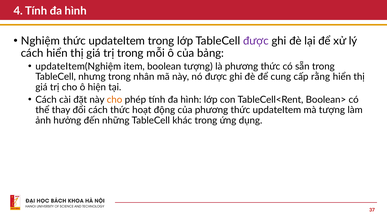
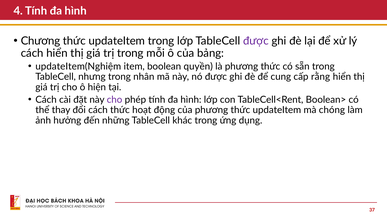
Nghiệm: Nghiệm -> Chương (41, 41)
boolean tượng: tượng -> quyền (198, 67)
cho colour: orange -> purple (115, 100)
mà tượng: tượng -> chóng (332, 110)
